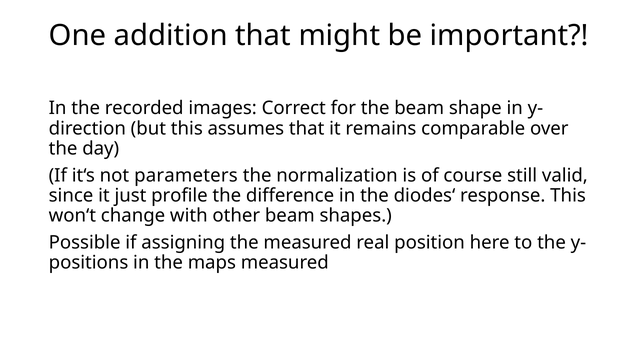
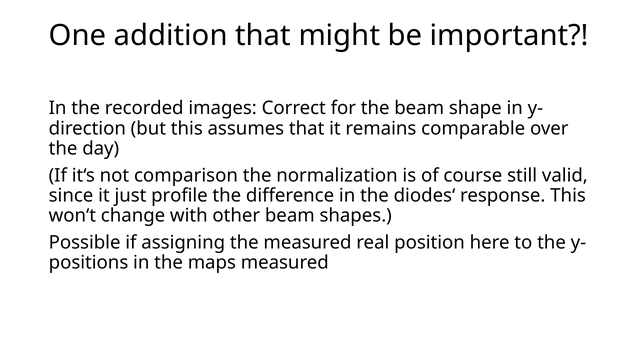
parameters: parameters -> comparison (186, 175)
